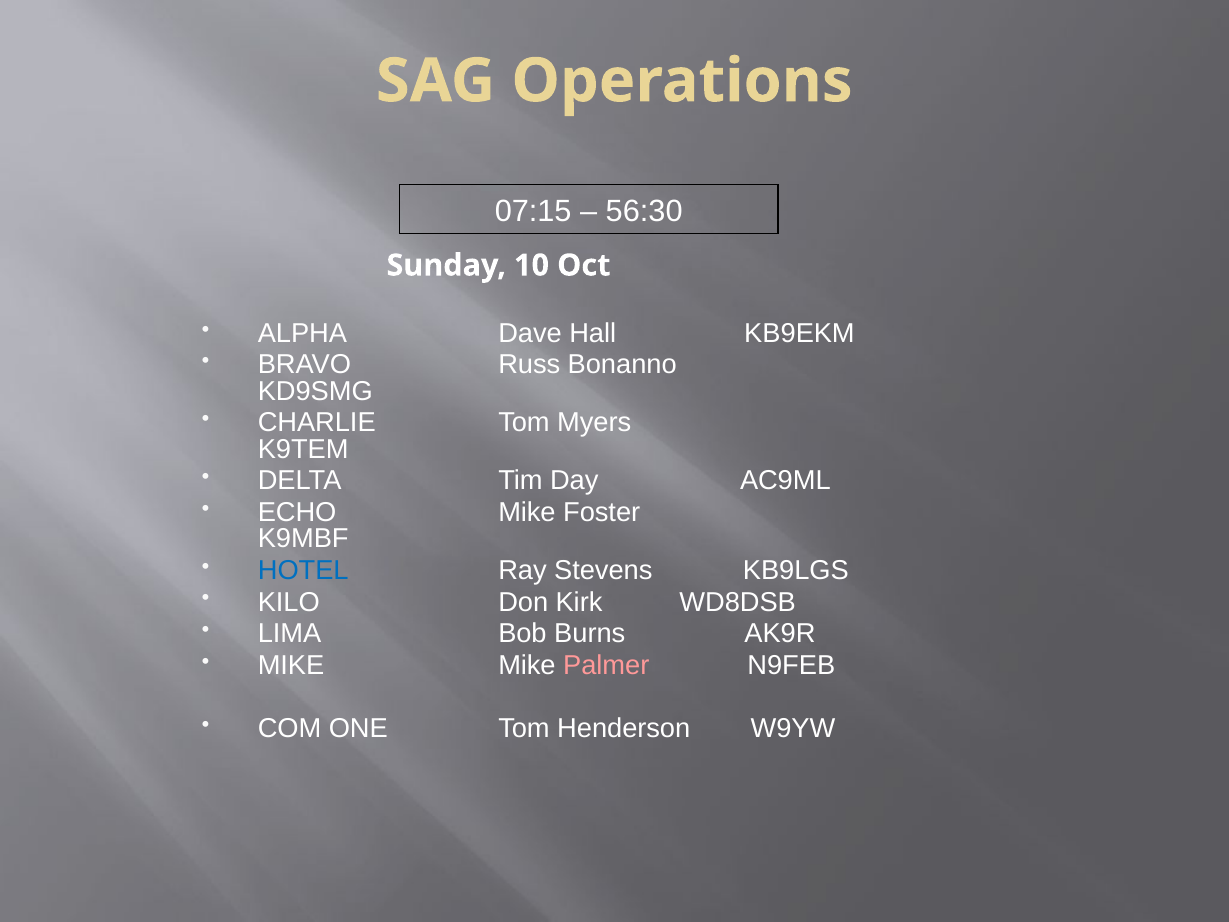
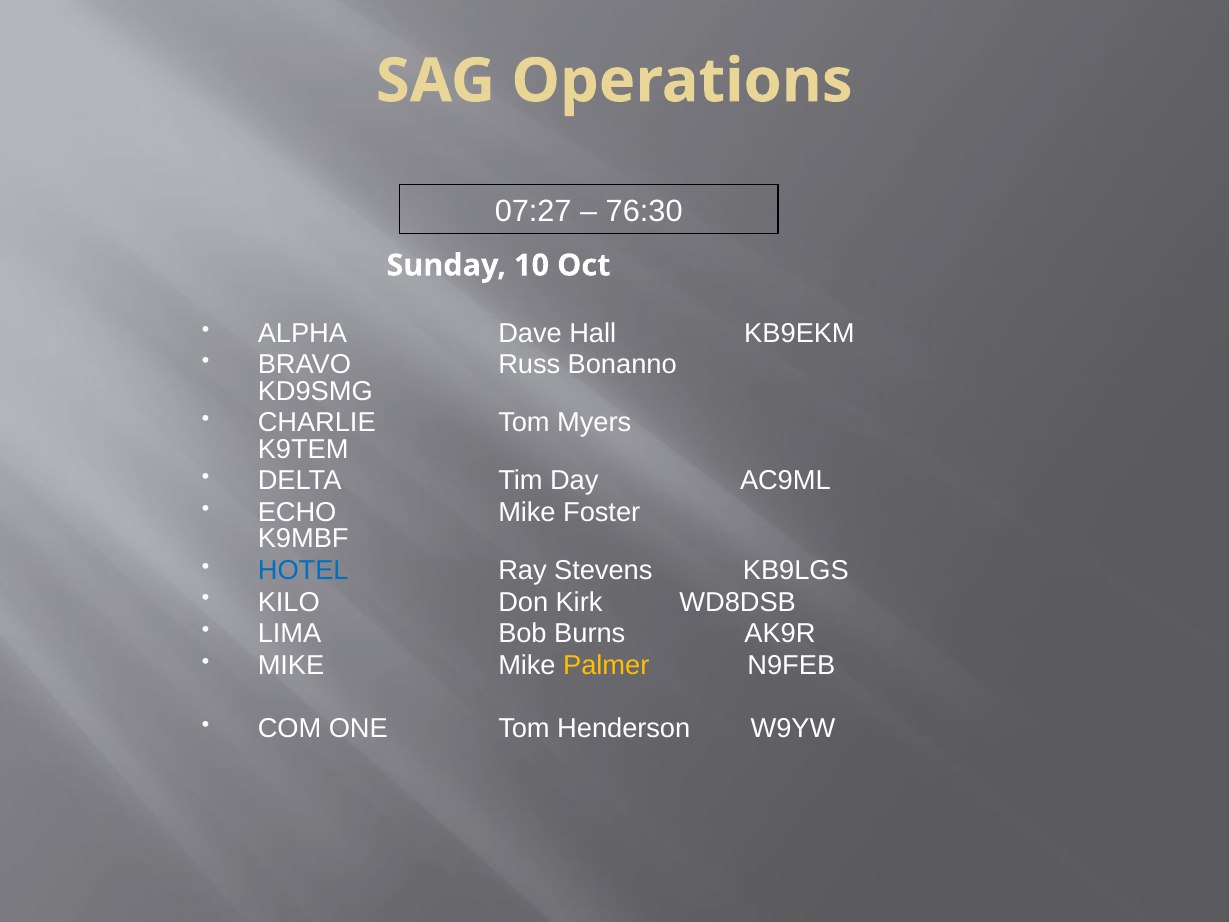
07:15: 07:15 -> 07:27 (533, 211)
56:30: 56:30 -> 76:30 (644, 211)
Palmer colour: pink -> yellow (606, 665)
